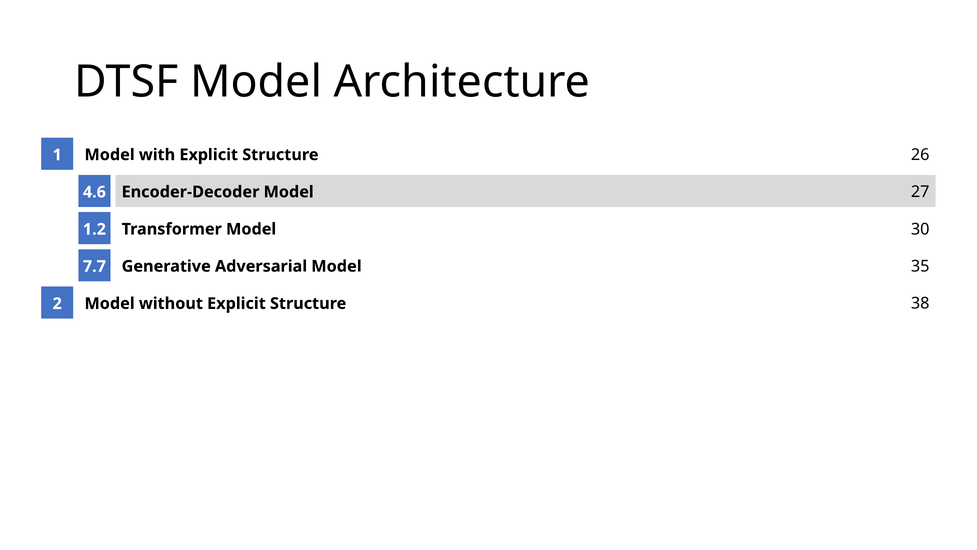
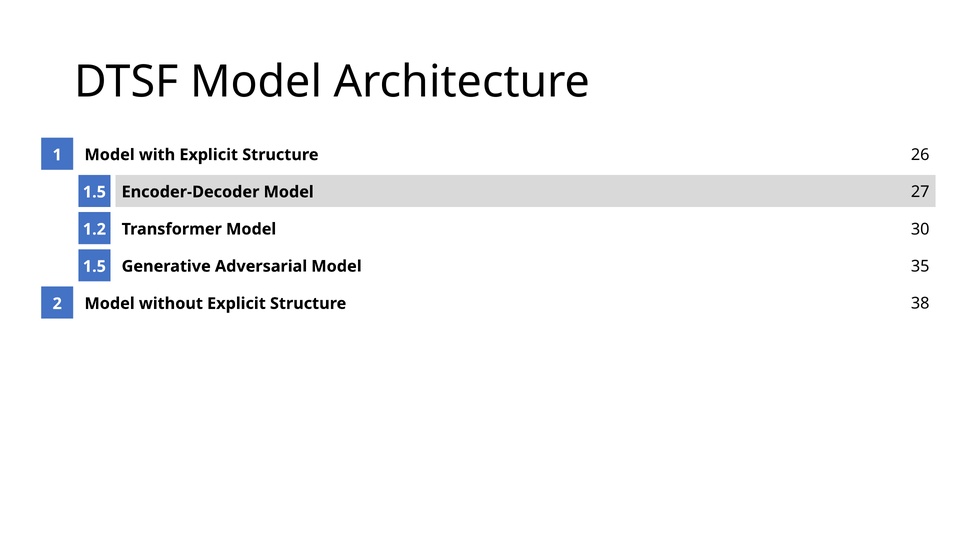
4.6: 4.6 -> 1.5 (94, 192)
7.7: 7.7 -> 1.5 (94, 266)
